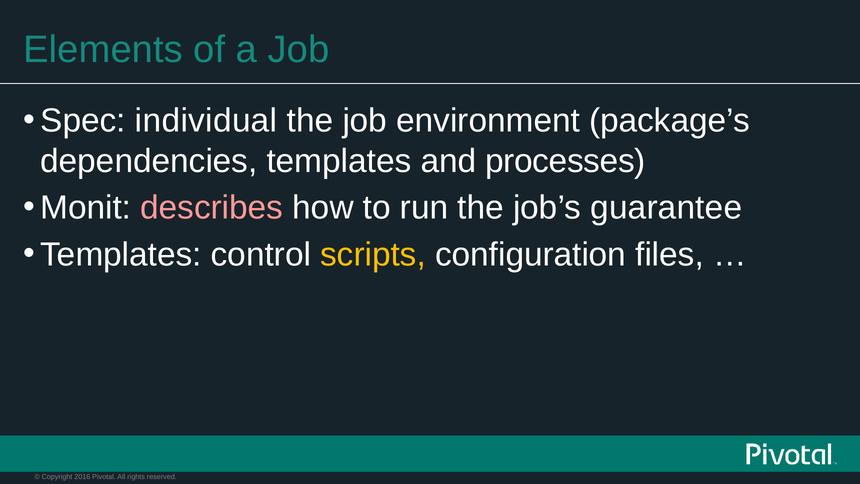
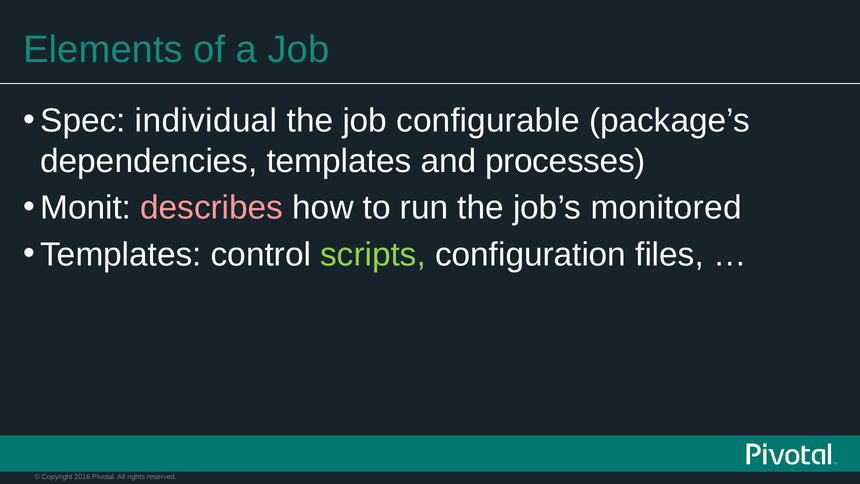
environment: environment -> configurable (488, 121)
guarantee: guarantee -> monitored (666, 208)
scripts colour: yellow -> light green (373, 255)
